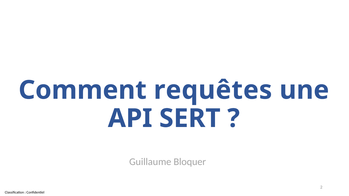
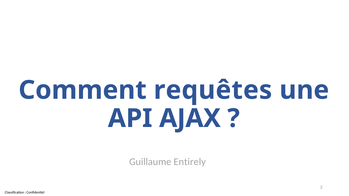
SERT: SERT -> AJAX (190, 119)
Bloquer: Bloquer -> Entirely (190, 162)
